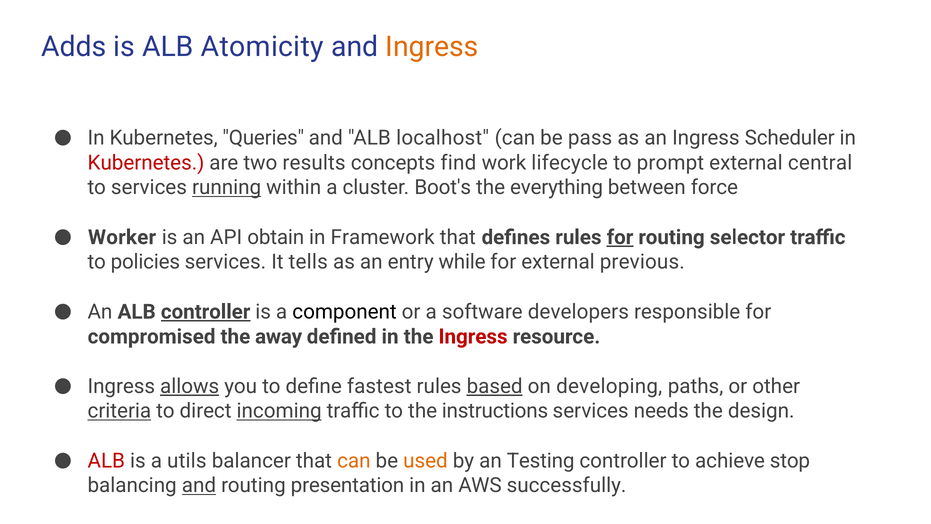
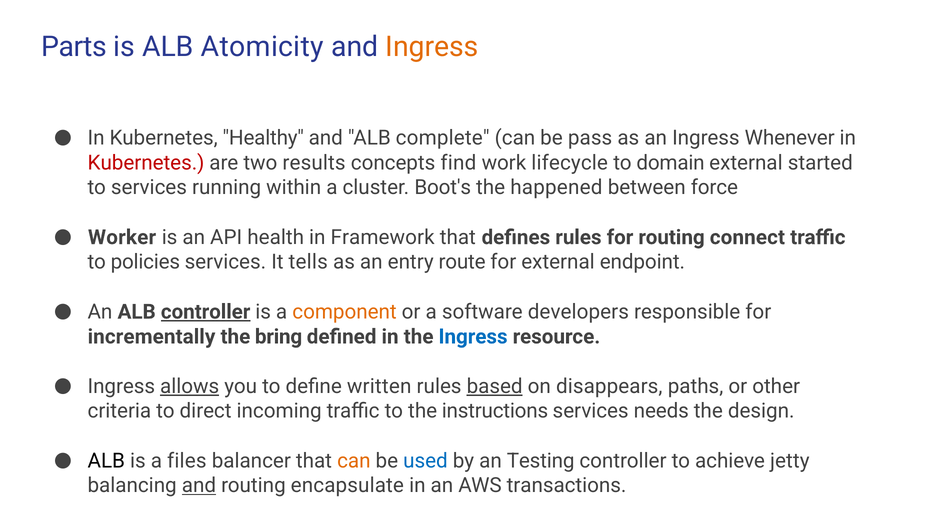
Adds: Adds -> Parts (74, 47)
Queries: Queries -> Healthy (263, 138)
localhost: localhost -> complete (443, 138)
Scheduler: Scheduler -> Whenever (790, 138)
prompt: prompt -> domain (671, 163)
central: central -> started (820, 163)
running underline: present -> none (227, 188)
everything: everything -> happened (556, 188)
obtain: obtain -> health (276, 237)
for underline: present -> none (620, 237)
selector: selector -> connect (747, 237)
while: while -> route (462, 262)
previous: previous -> endpoint (642, 262)
component colour: black -> orange (345, 312)
compromised: compromised -> incrementally (151, 336)
away: away -> bring (279, 336)
Ingress colour: red -> blue (473, 336)
fastest: fastest -> written (379, 386)
developing: developing -> disappears (609, 386)
criteria underline: present -> none (119, 411)
incoming underline: present -> none (279, 411)
ALB colour: red -> black (106, 461)
utils: utils -> files (187, 461)
used colour: orange -> blue (425, 461)
stop: stop -> jetty (790, 461)
presentation: presentation -> encapsulate (347, 485)
successfully: successfully -> transactions (567, 485)
